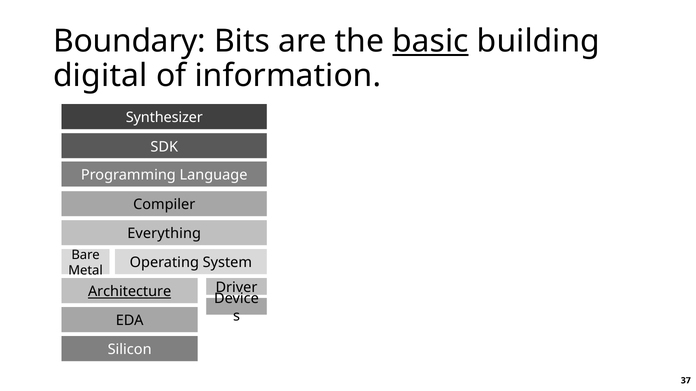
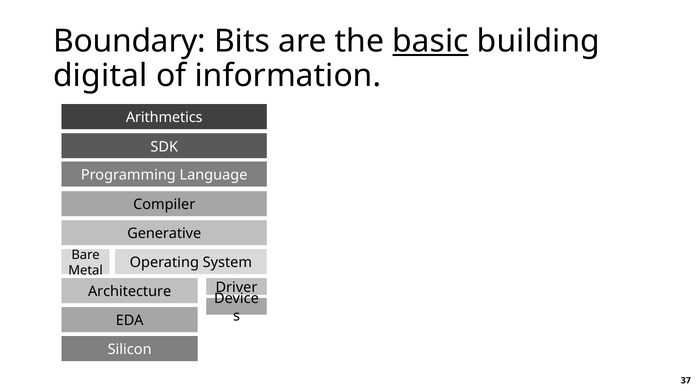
Synthesizer: Synthesizer -> Arithmetics (164, 118)
Everything: Everything -> Generative (164, 234)
Architecture underline: present -> none (130, 292)
